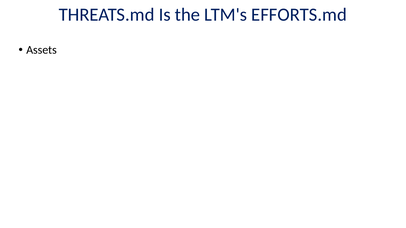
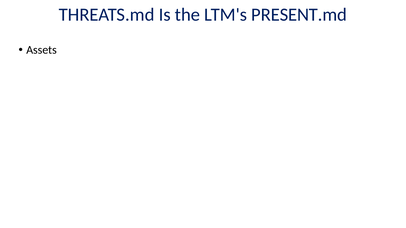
EFFORTS.md: EFFORTS.md -> PRESENT.md (299, 15)
